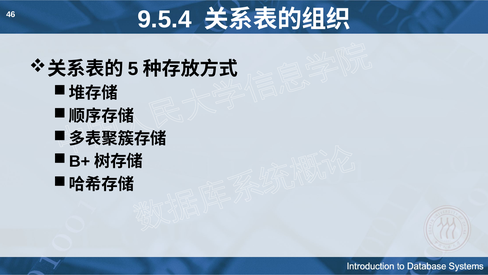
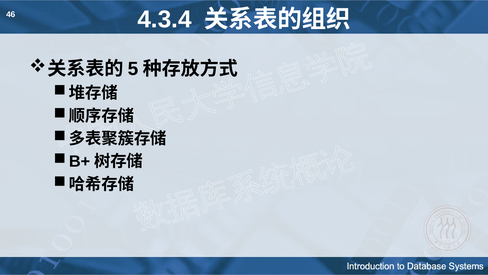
9.5.4: 9.5.4 -> 4.3.4 (164, 20)
